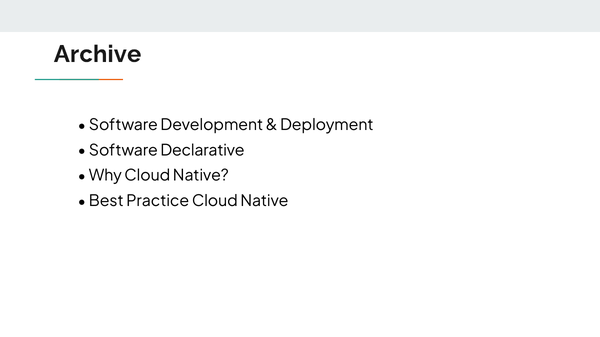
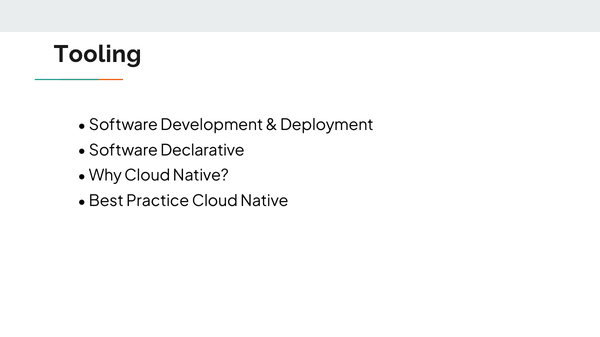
Archive: Archive -> Tooling (98, 54)
